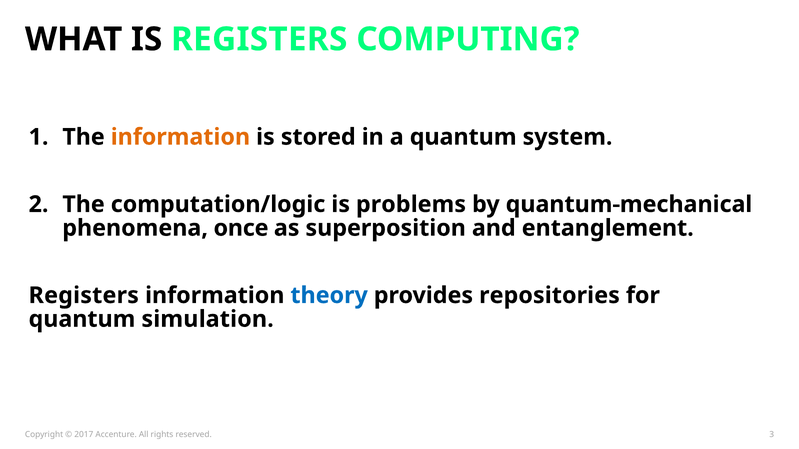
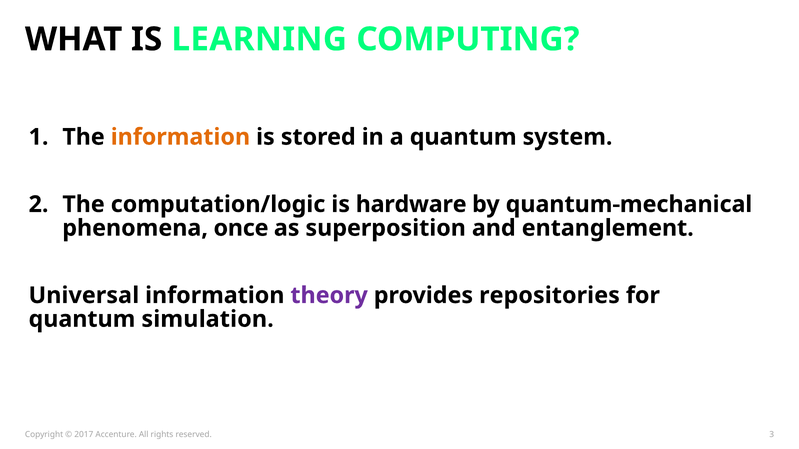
IS REGISTERS: REGISTERS -> LEARNING (259, 39)
problems: problems -> hardware (411, 205)
Registers: Registers -> Universal (84, 296)
theory colour: blue -> purple (329, 296)
